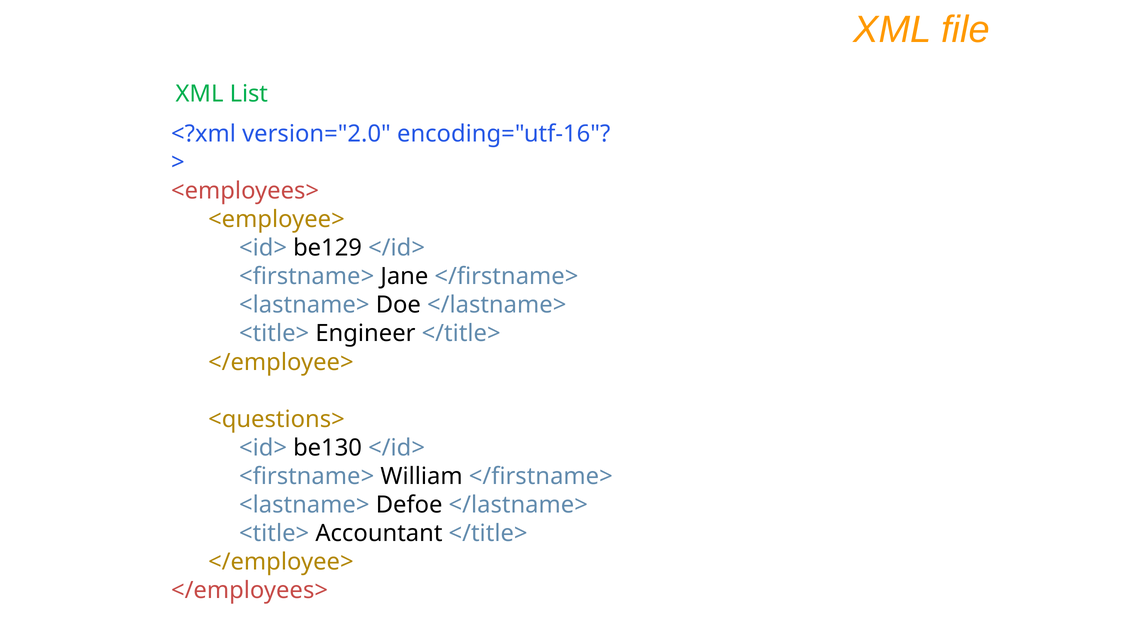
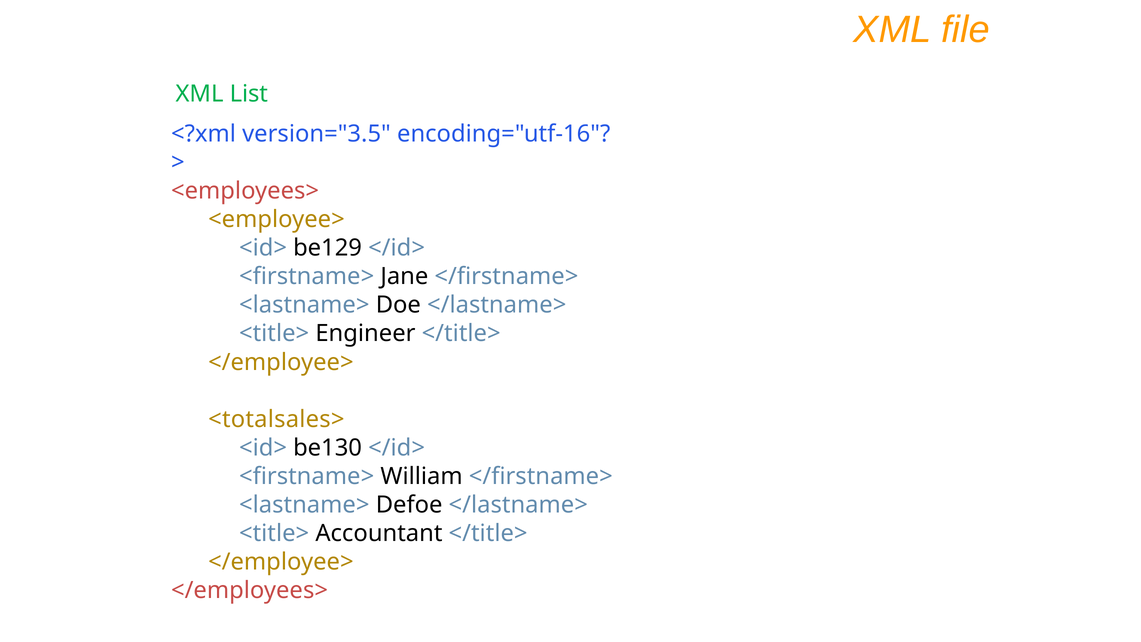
version="2.0: version="2.0 -> version="3.5 (316, 134)
<questions>: <questions> -> <totalsales> (276, 419)
